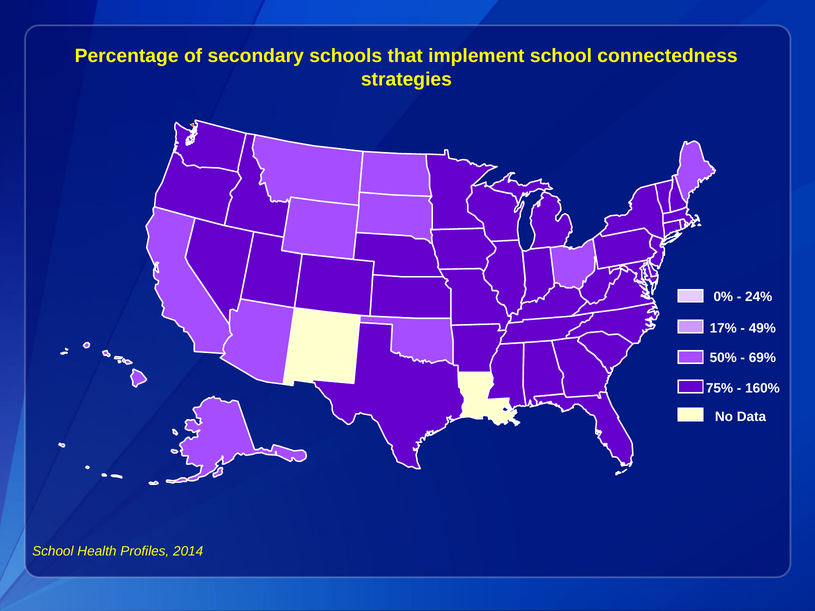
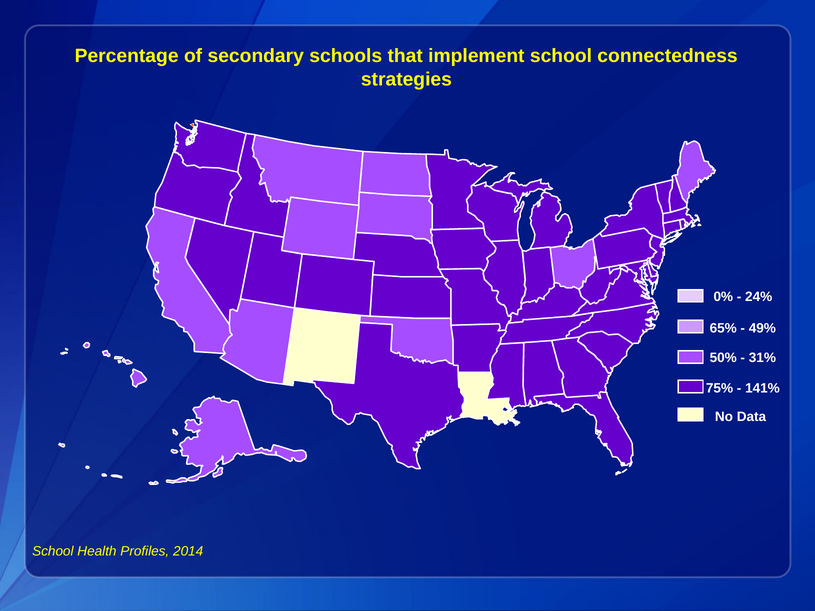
17%: 17% -> 65% (723, 328)
69%: 69% -> 31% (762, 358)
160%: 160% -> 141% (762, 388)
